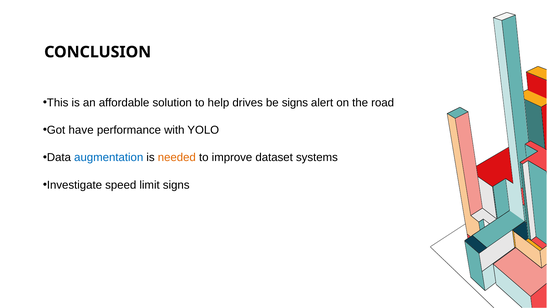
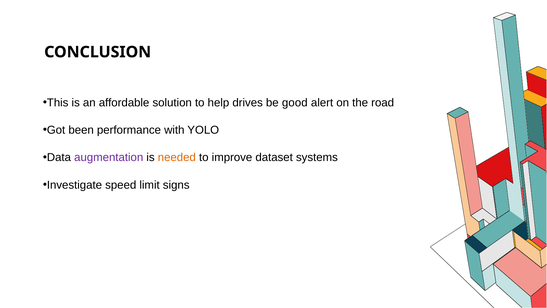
be signs: signs -> good (295, 103)
have: have -> been (81, 130)
augmentation colour: blue -> purple (109, 157)
